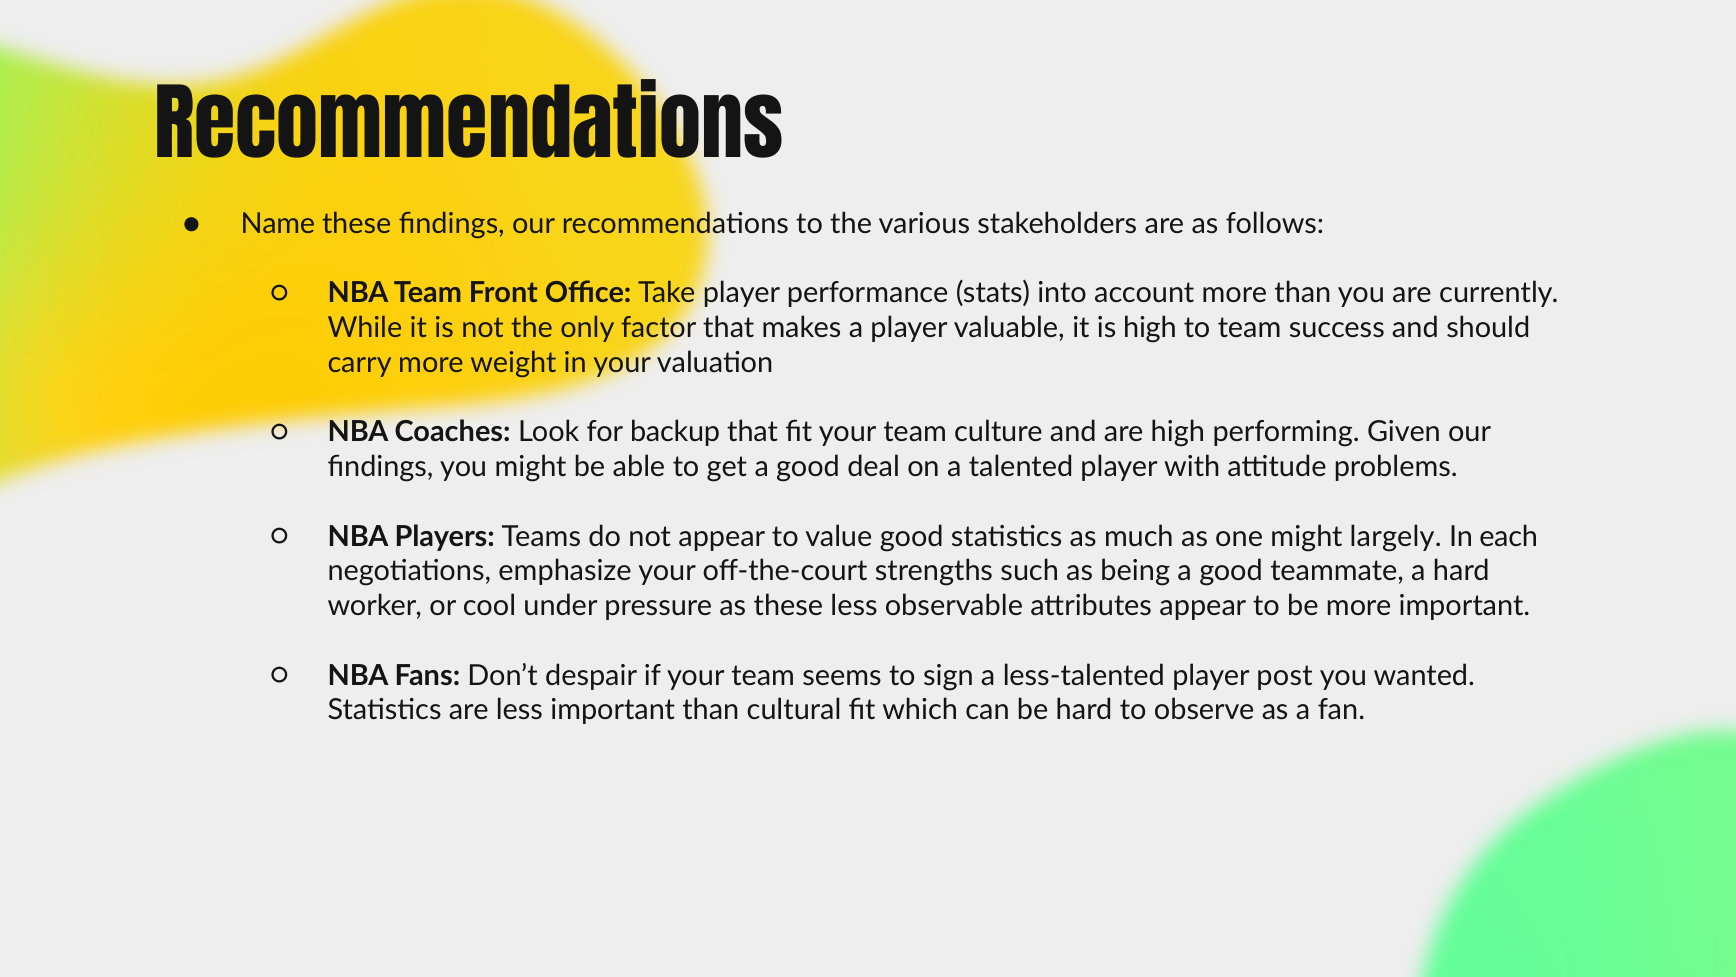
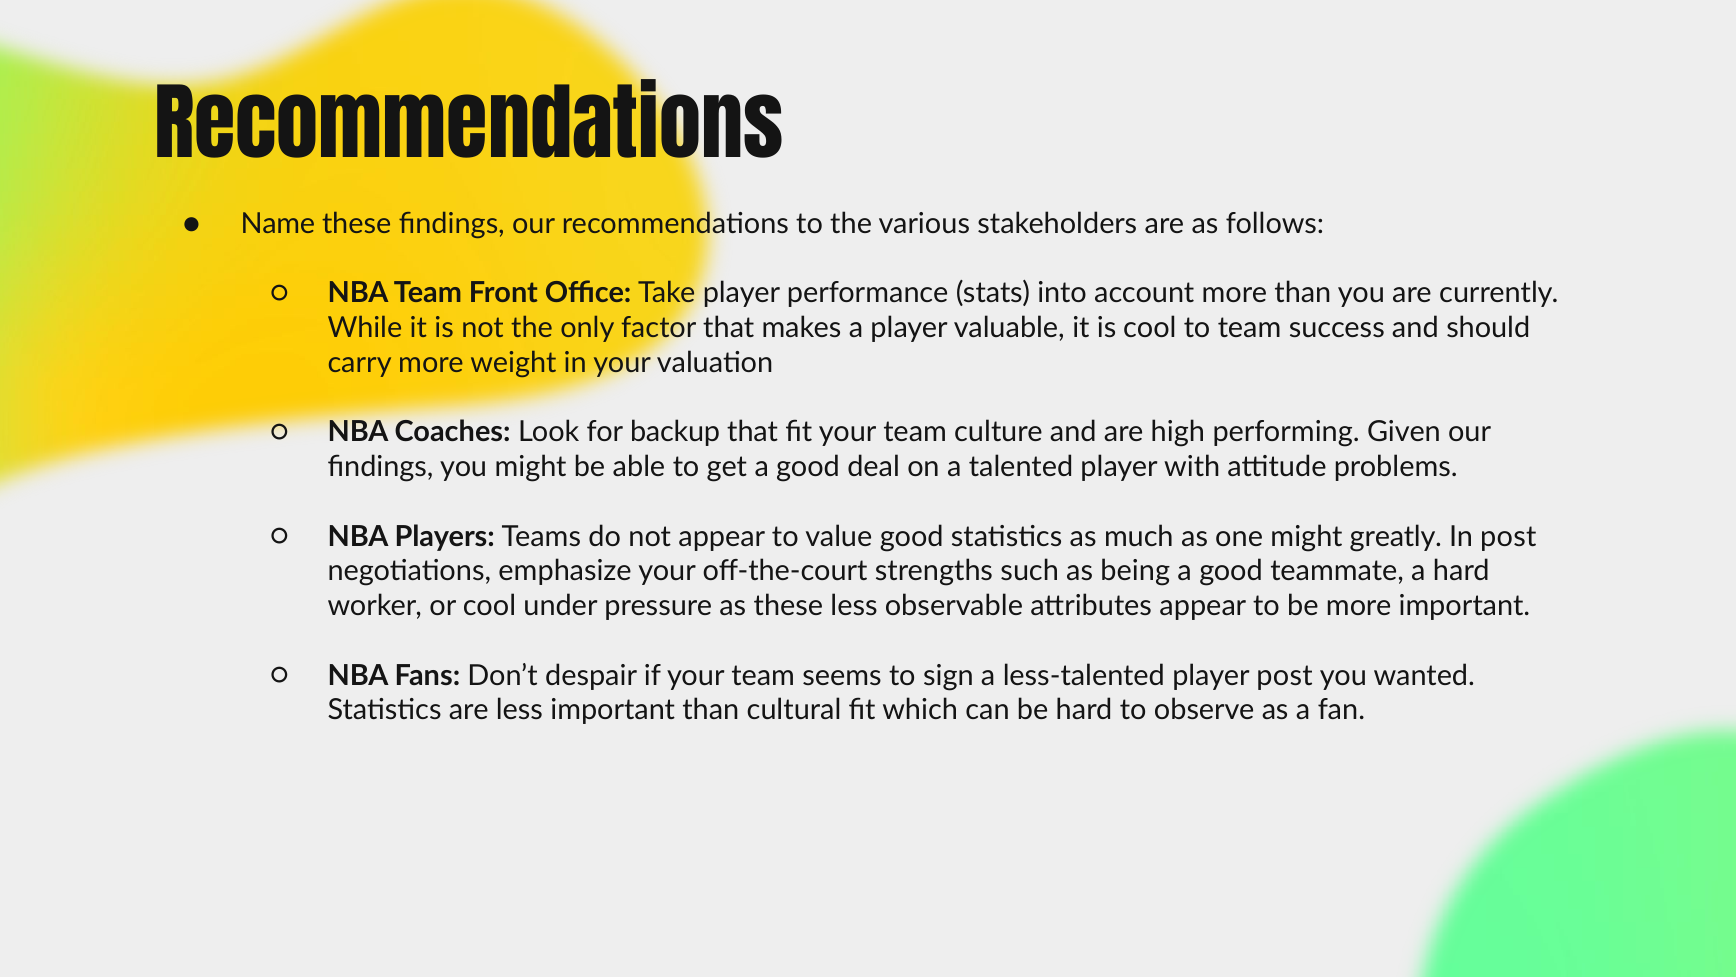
is high: high -> cool (1150, 328)
largely: largely -> greatly (1396, 536)
In each: each -> post (1508, 536)
